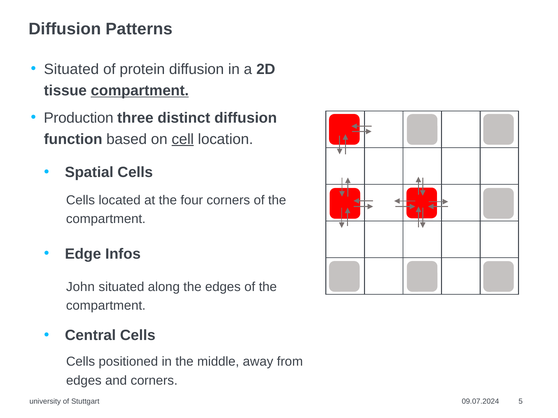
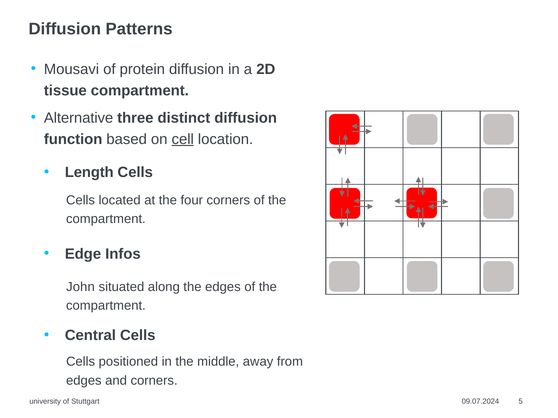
Situated: Situated -> Mousavi (71, 69)
compartment underline: present -> none (140, 91)
Production: Production -> Alternative (79, 118)
Spatial: Spatial -> Length (89, 173)
